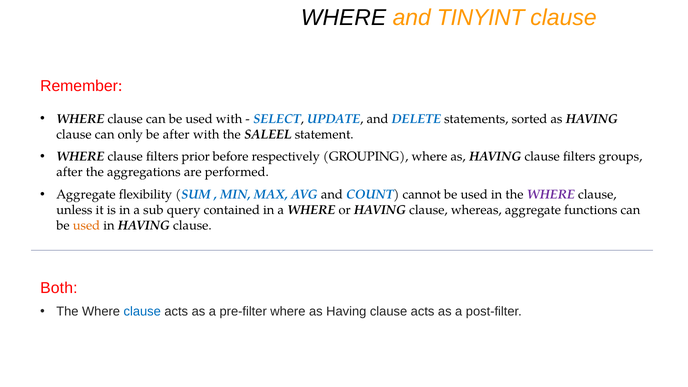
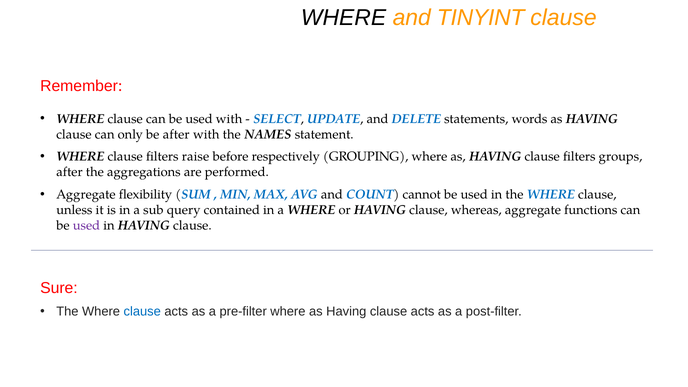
sorted: sorted -> words (530, 119)
SALEEL: SALEEL -> NAMES (268, 134)
prior: prior -> raise (196, 157)
WHERE colour: purple -> blue (551, 195)
used colour: orange -> purple (86, 225)
Both: Both -> Sure (59, 288)
